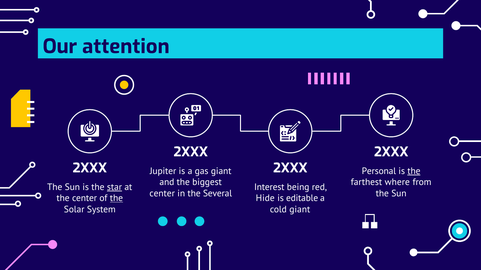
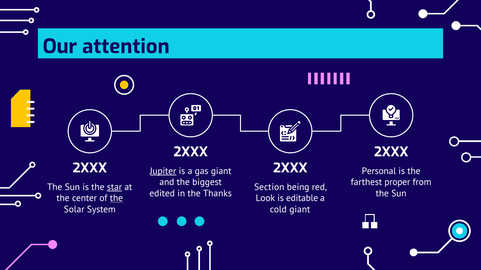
Jupiter underline: none -> present (163, 171)
the underline: present -> none (414, 171)
where: where -> proper (397, 183)
Interest: Interest -> Section (269, 187)
center: center -> edited (162, 194)
Several: Several -> Thanks (217, 194)
Hide: Hide -> Look (265, 199)
